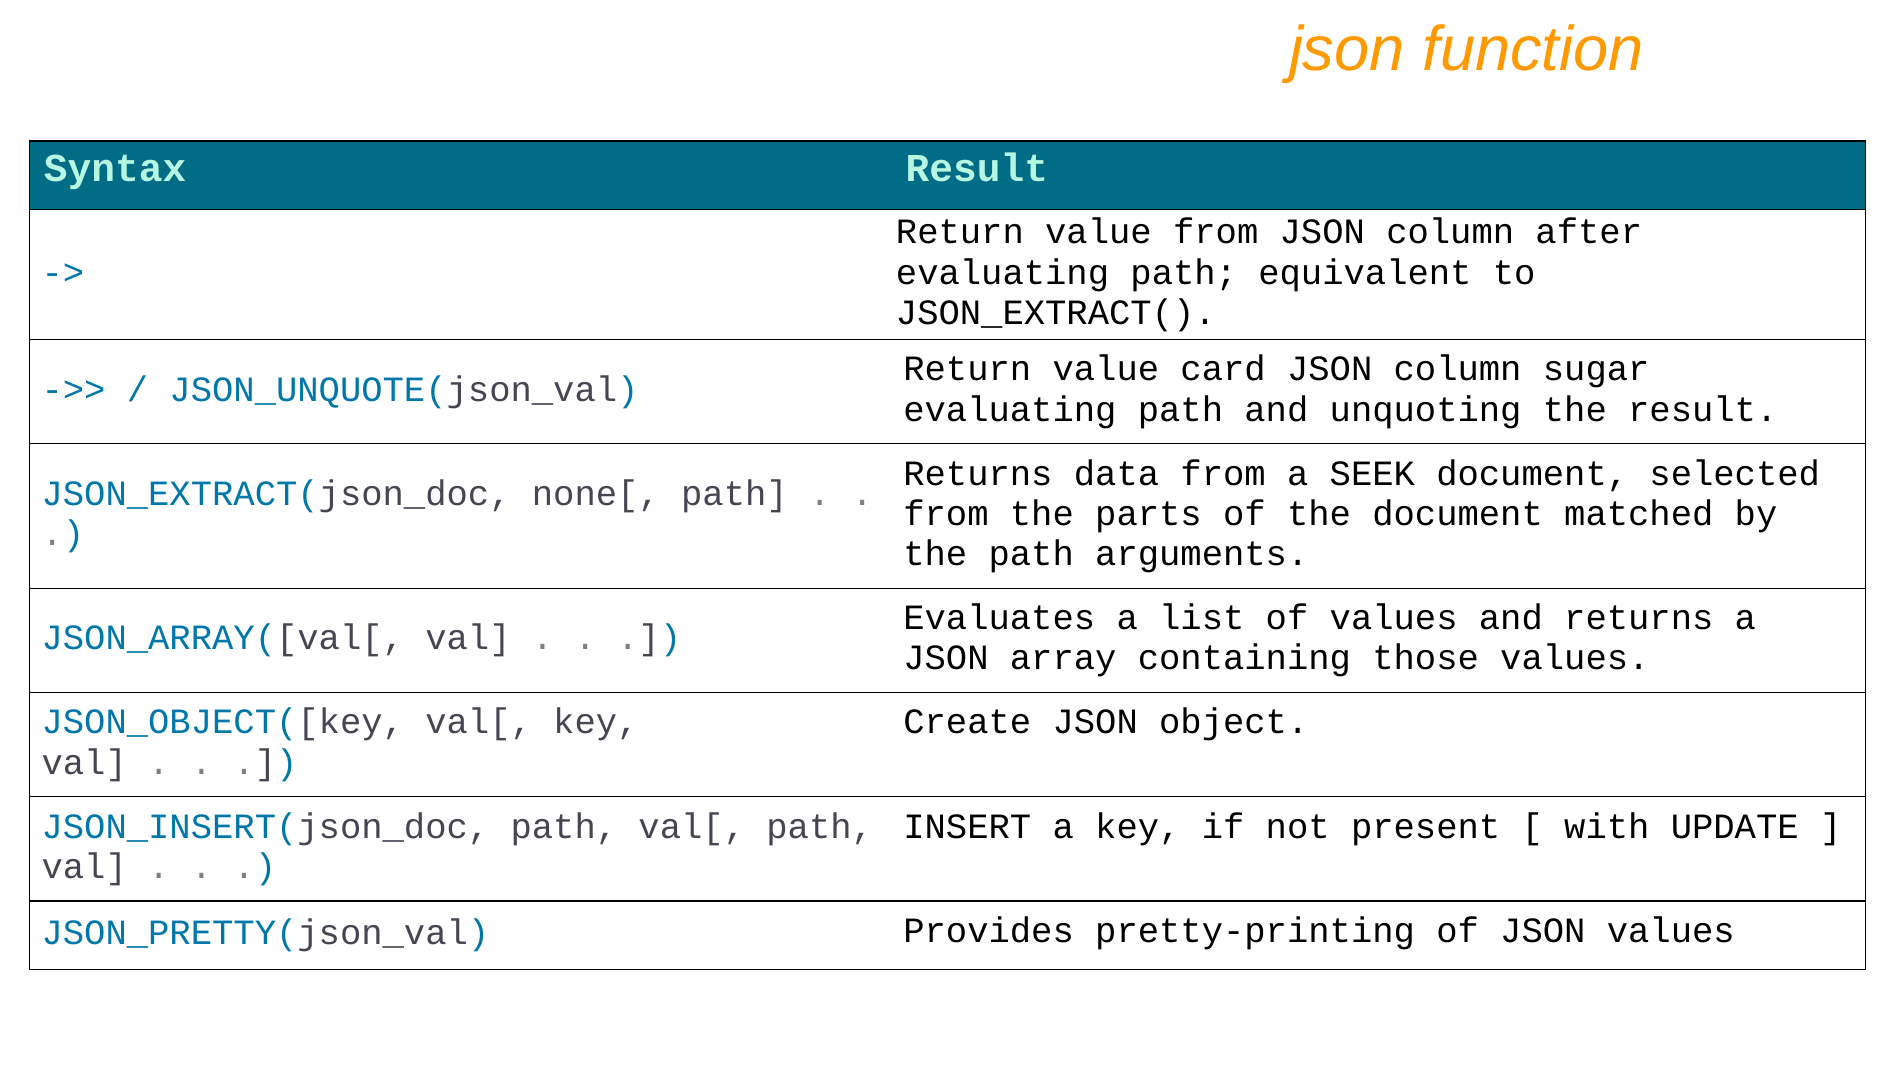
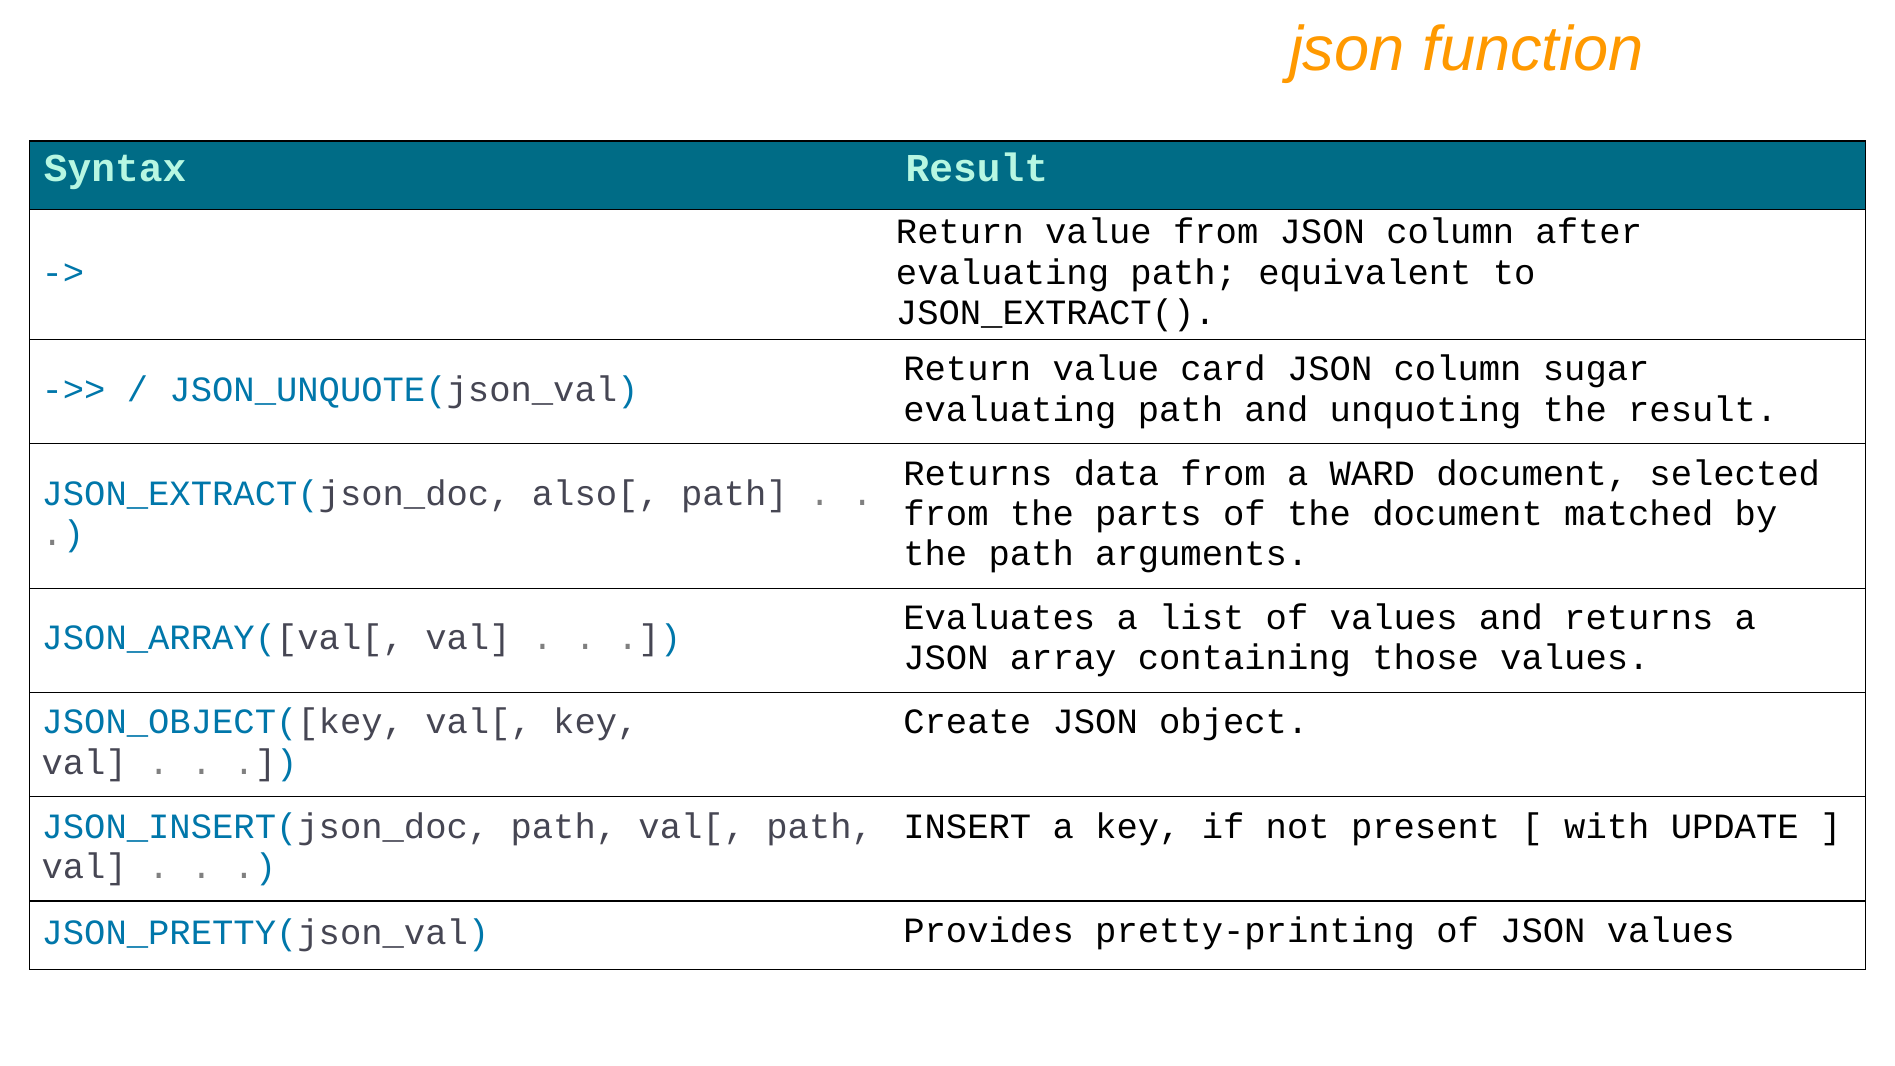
SEEK: SEEK -> WARD (1372, 473)
none[: none[ -> also[ (596, 494)
